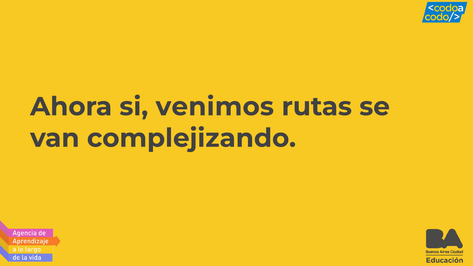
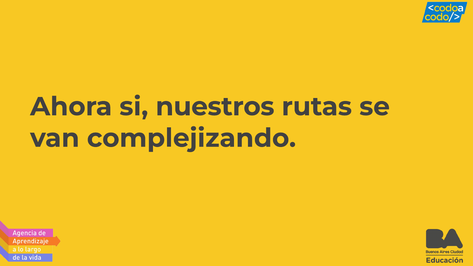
venimos: venimos -> nuestros (215, 107)
